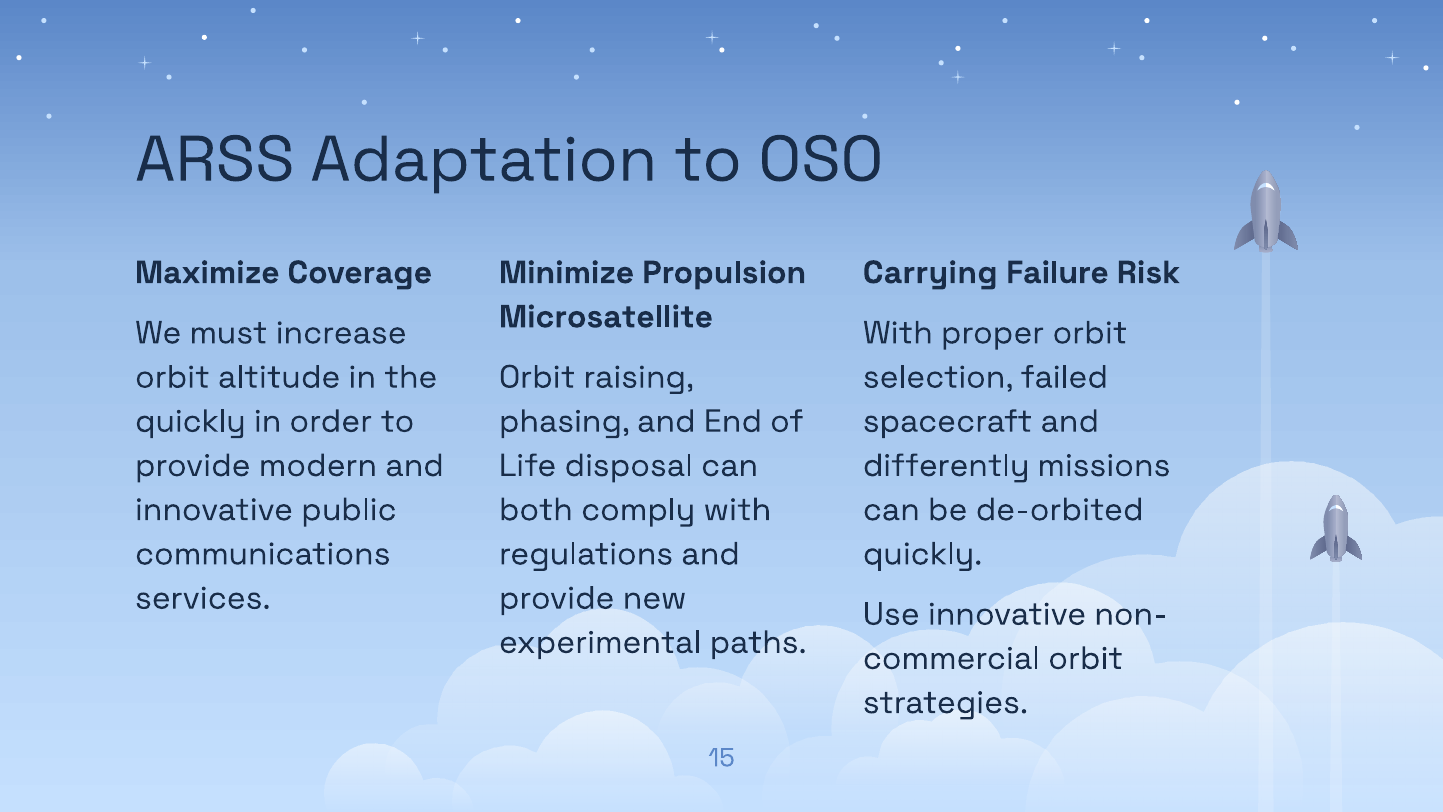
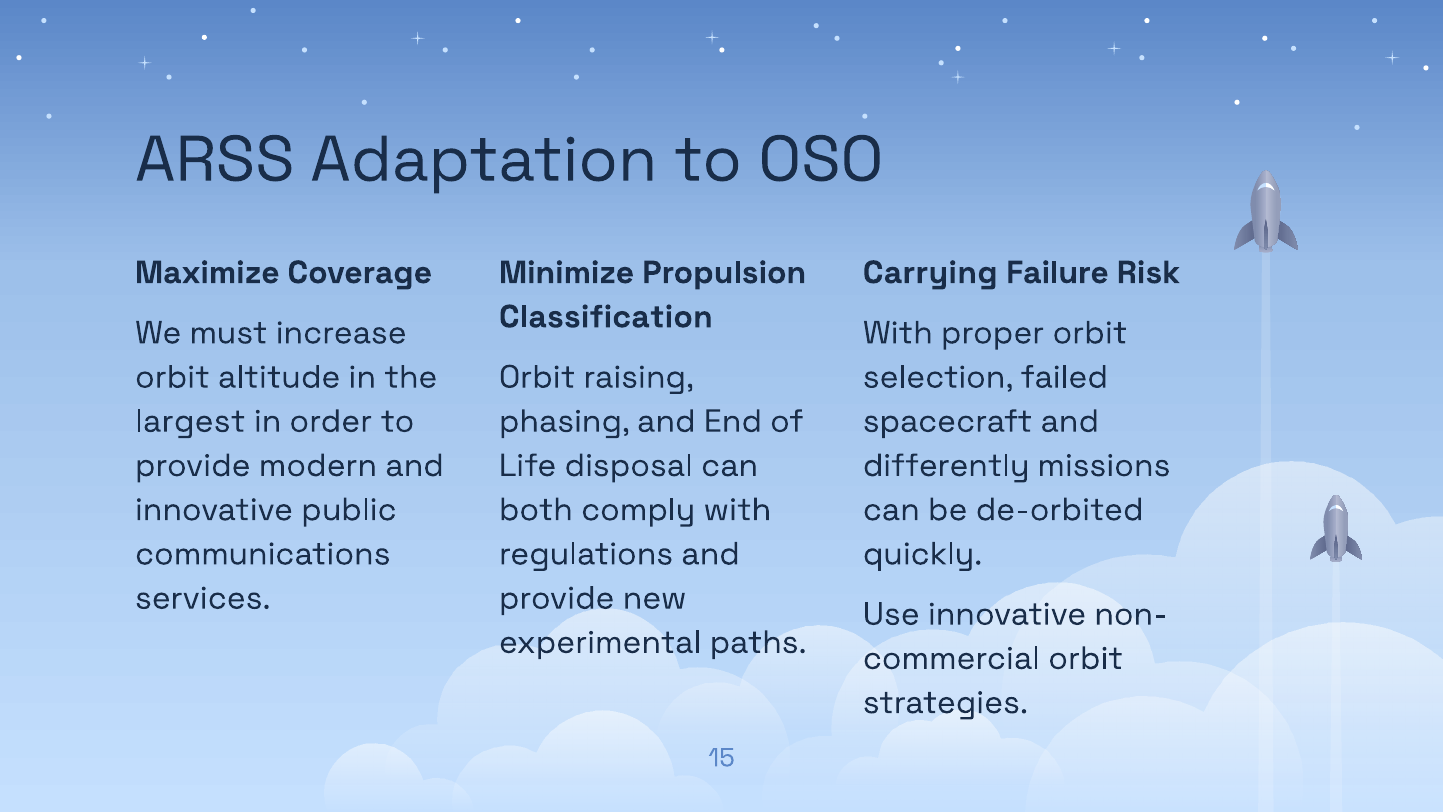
Microsatellite: Microsatellite -> Classification (606, 317)
quickly: quickly -> largest (190, 421)
